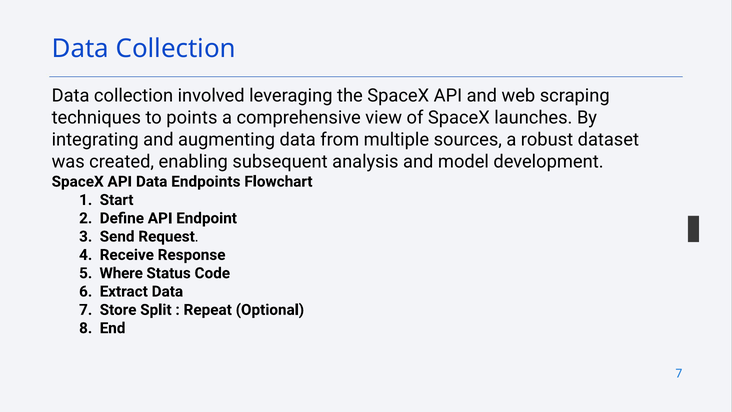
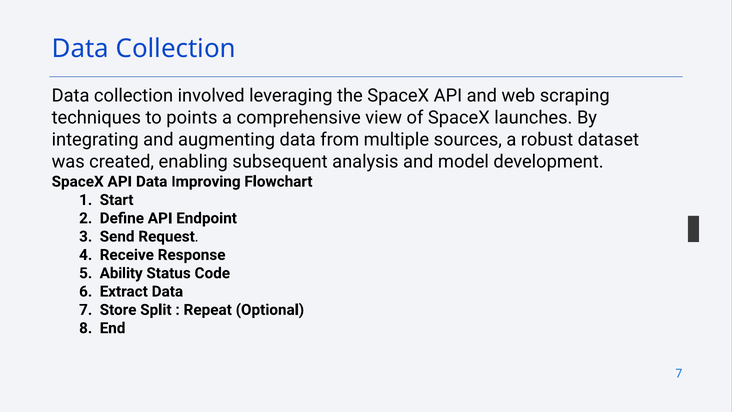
Endpoints: Endpoints -> Improving (206, 181)
Where: Where -> Ability (121, 273)
